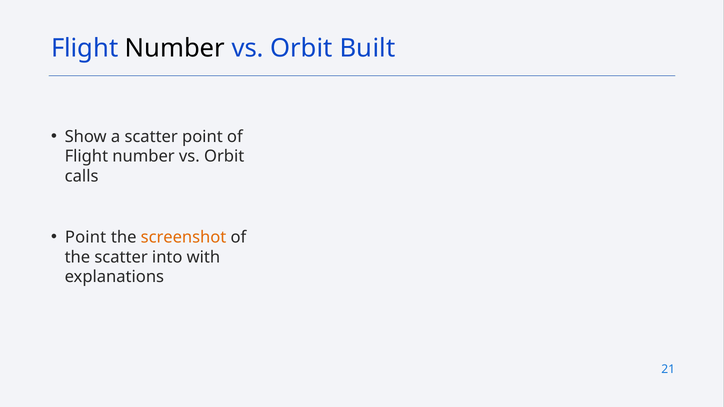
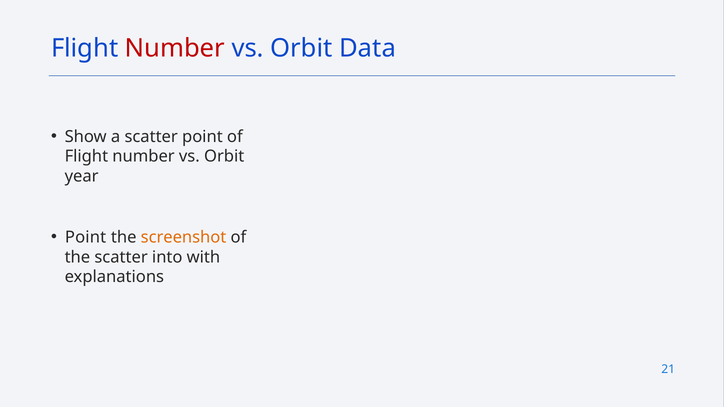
Number colour: black -> red (175, 48)
Built: Built -> Data (368, 48)
calls: calls -> year (82, 176)
